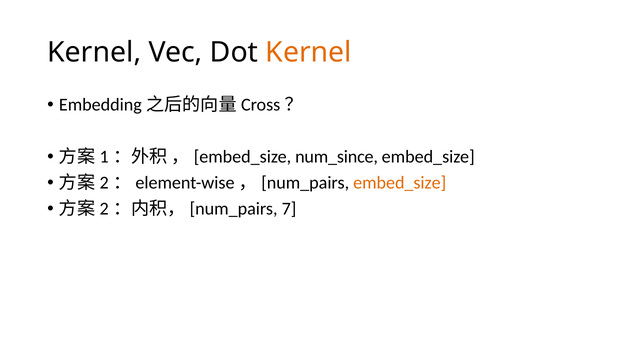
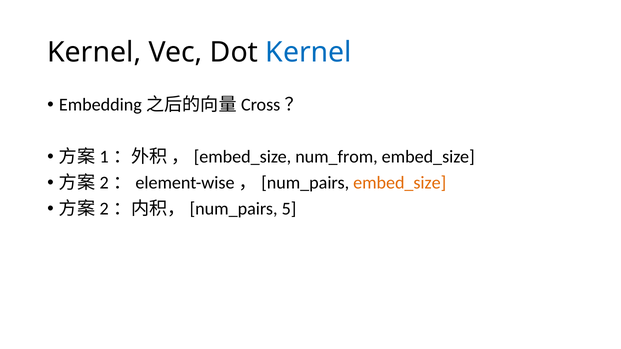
Kernel colour: orange -> blue (309, 52)
num_since: num_since -> num_from (336, 157)
7: 7 -> 5 (289, 209)
